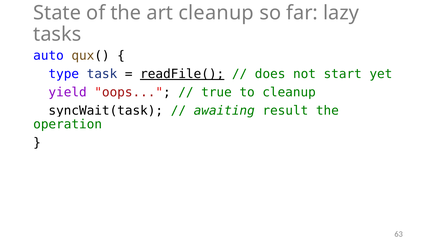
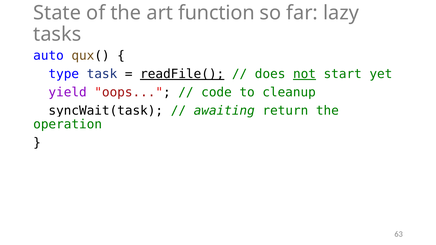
art cleanup: cleanup -> function (216, 13)
not underline: none -> present (305, 74)
true: true -> code (217, 92)
result: result -> return (285, 111)
